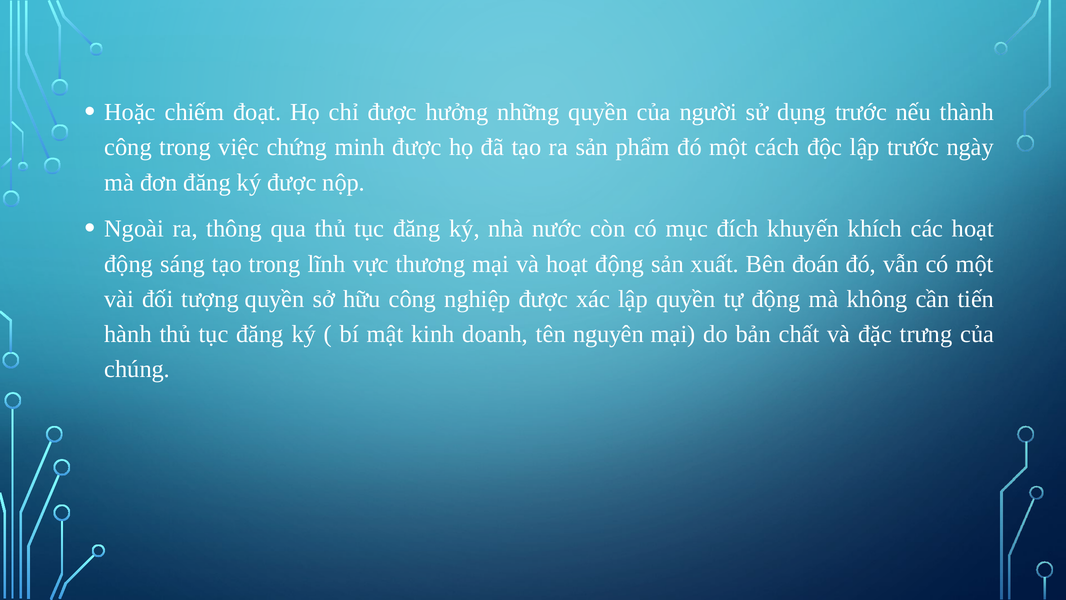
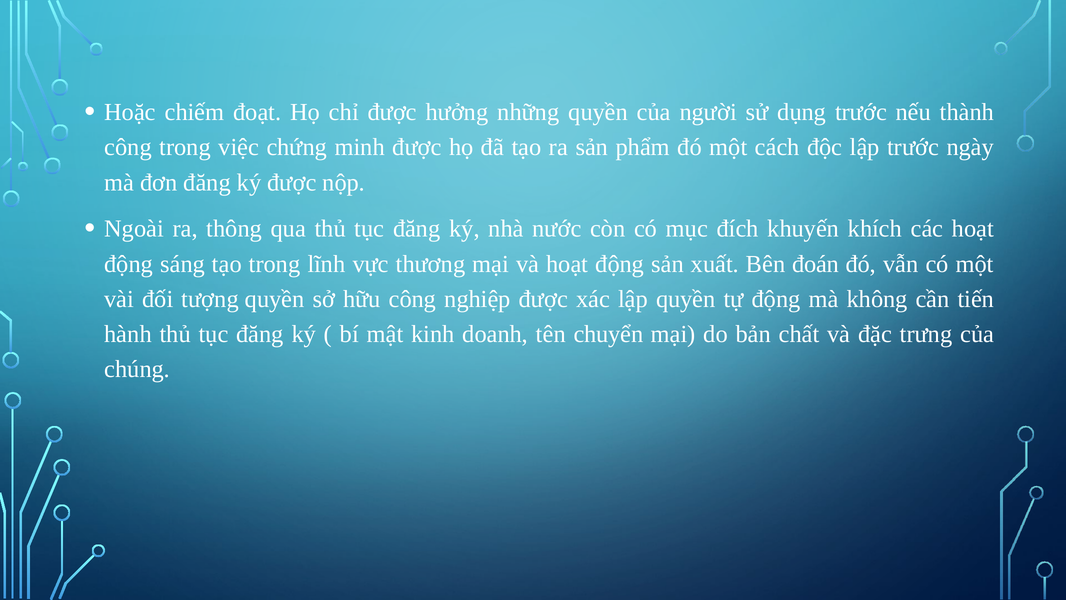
nguyên: nguyên -> chuyển (608, 334)
